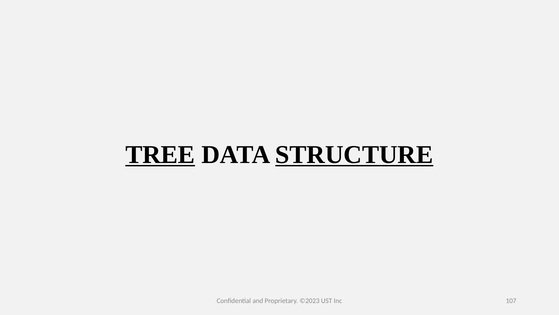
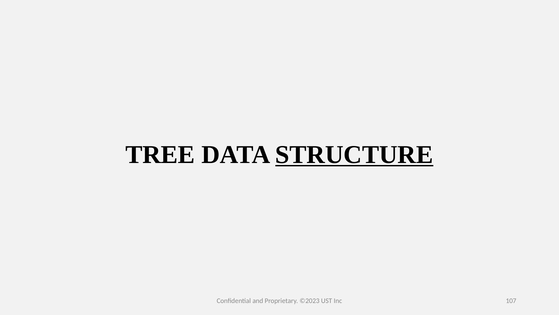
TREE underline: present -> none (160, 154)
